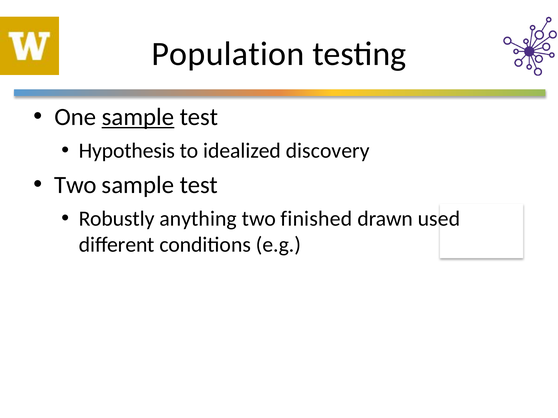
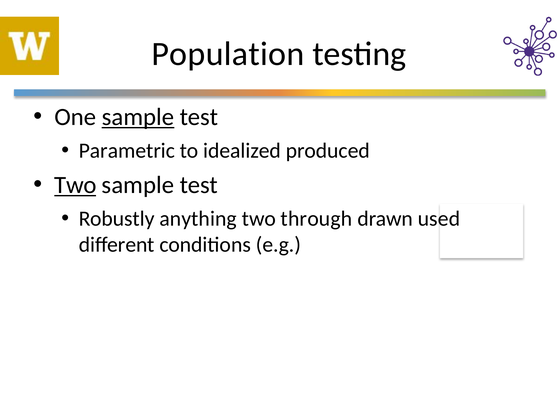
Hypothesis: Hypothesis -> Parametric (127, 151)
discovery: discovery -> produced (328, 151)
Two underline: none -> present (75, 185)
finished: finished -> through (316, 219)
